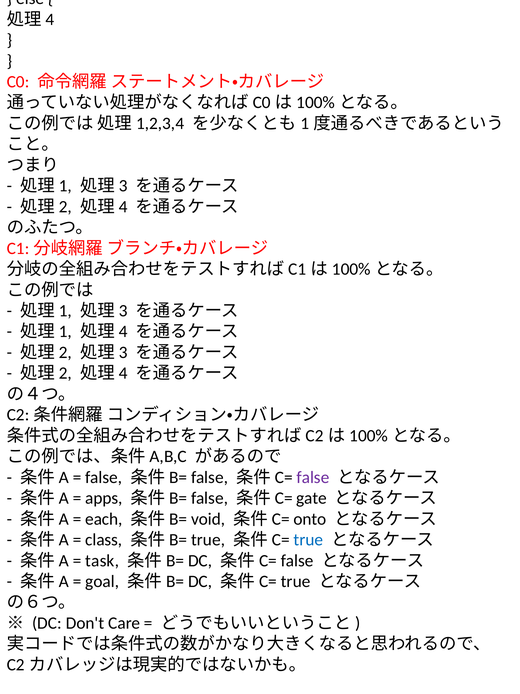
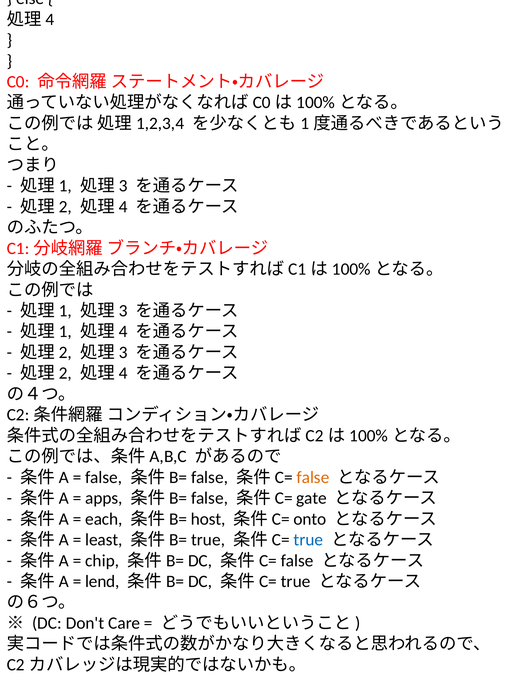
false colour: purple -> orange (313, 477)
void: void -> host (208, 518)
class: class -> least (104, 539)
task: task -> chip (102, 560)
goal: goal -> lend (102, 581)
